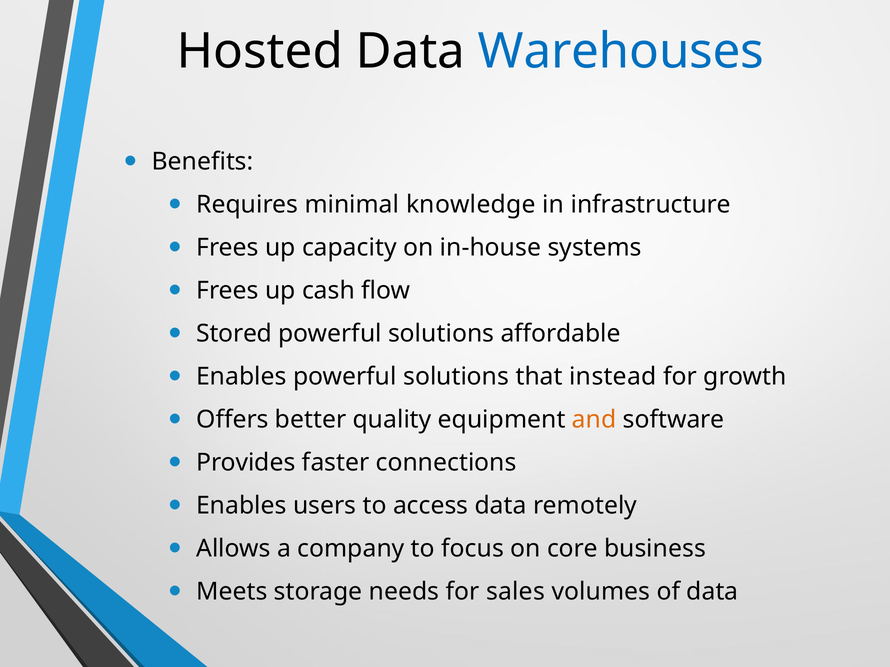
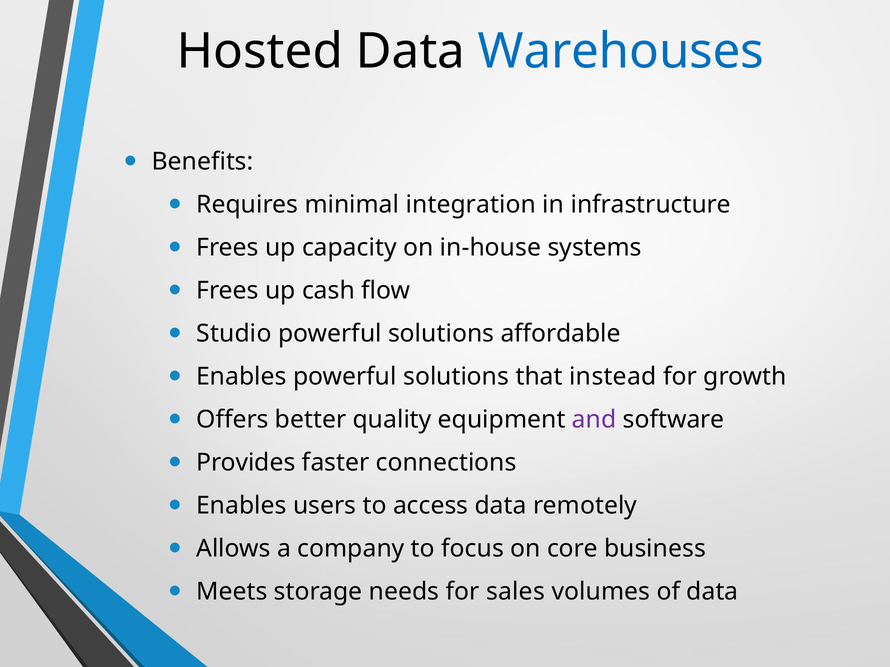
knowledge: knowledge -> integration (471, 205)
Stored: Stored -> Studio (234, 334)
and colour: orange -> purple (594, 420)
